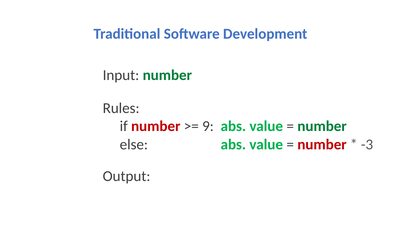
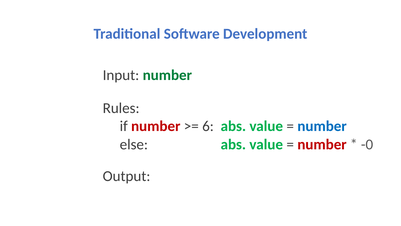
9: 9 -> 6 (208, 126)
number colour: green -> blue (322, 126)
-3: -3 -> -0 (367, 144)
